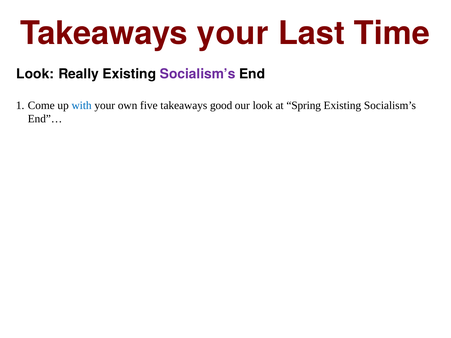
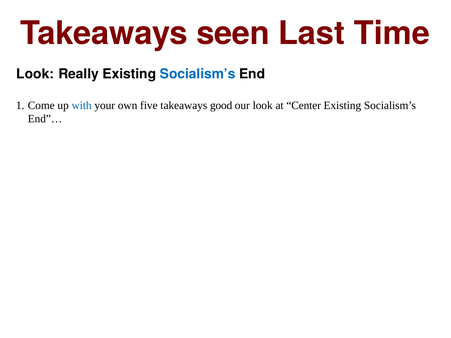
Takeaways your: your -> seen (233, 34)
Socialism’s colour: purple -> blue (198, 74)
Spring: Spring -> Center (304, 105)
